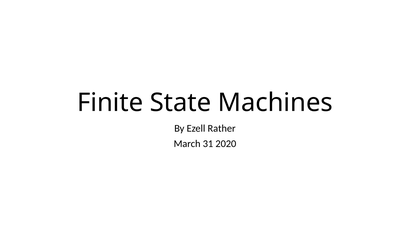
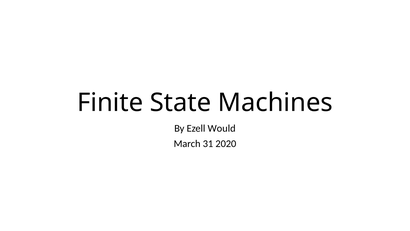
Rather: Rather -> Would (222, 128)
